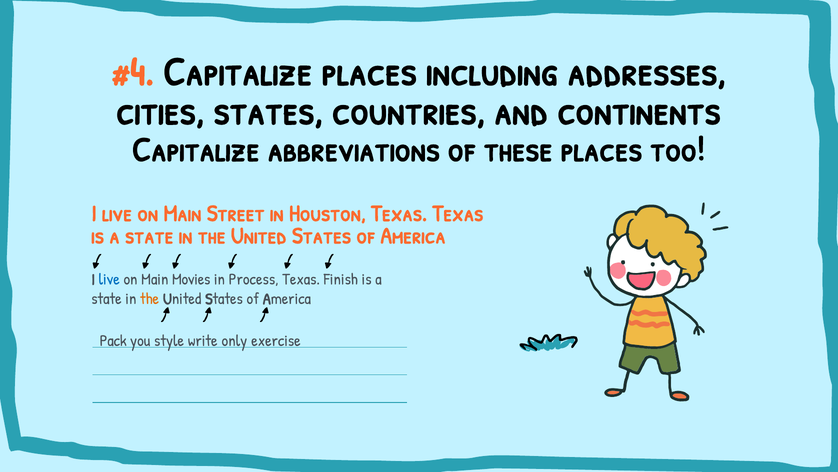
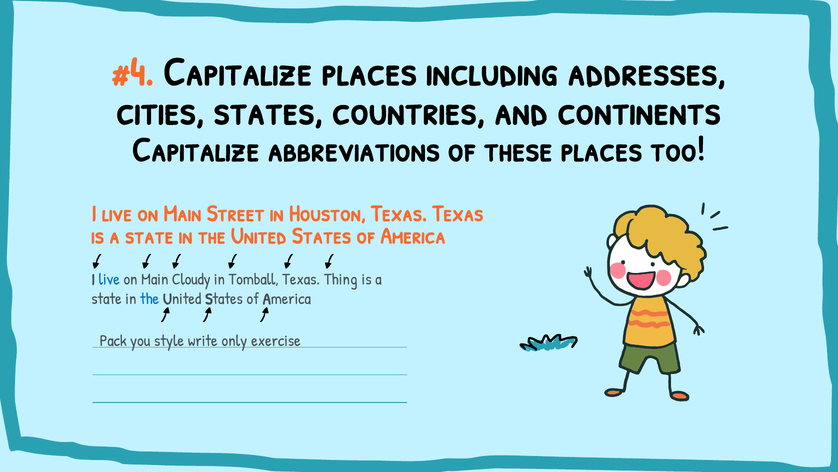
Movies: Movies -> Cloudy (191, 279)
Process: Process -> Tomball (254, 279)
Finish: Finish -> Thing (341, 279)
the colour: orange -> blue (150, 299)
